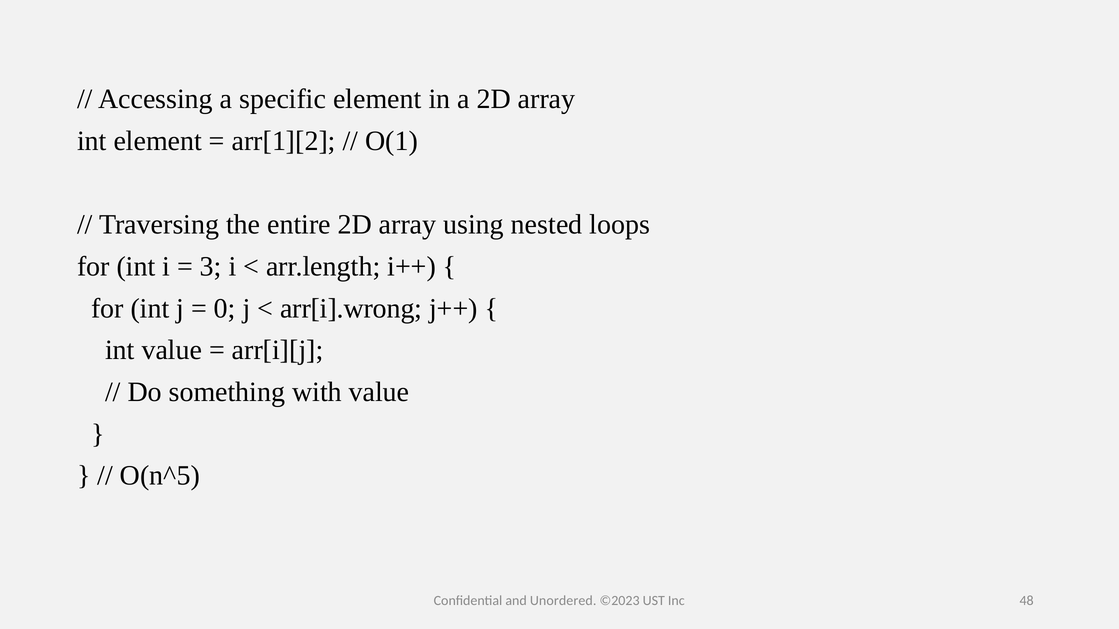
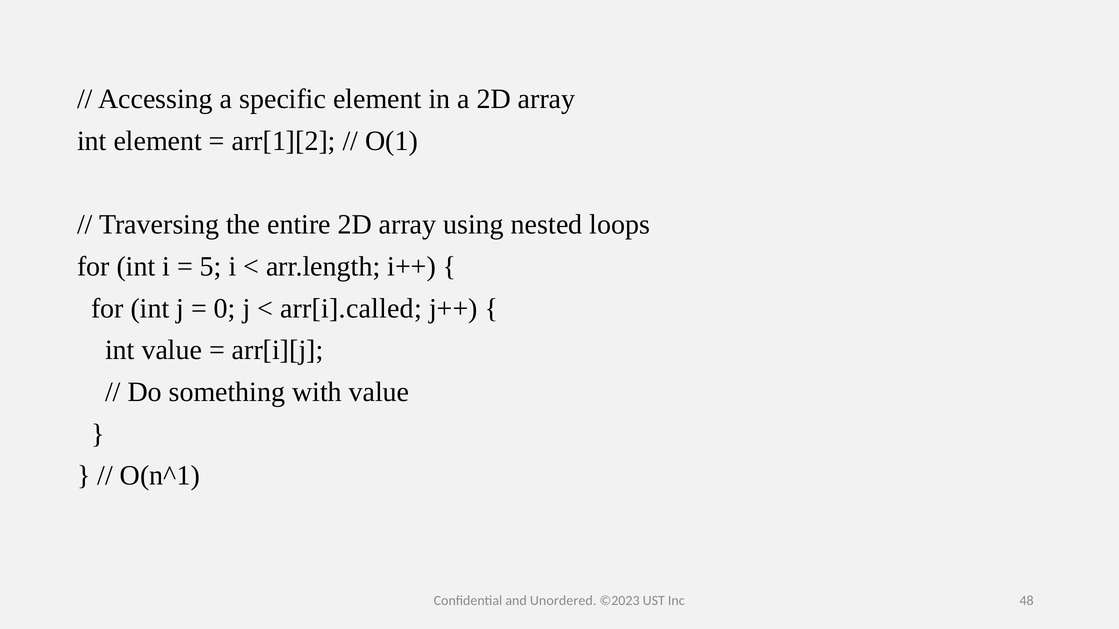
3: 3 -> 5 (211, 267)
arr[i].wrong: arr[i].wrong -> arr[i].called (351, 309)
O(n^5: O(n^5 -> O(n^1 (160, 476)
